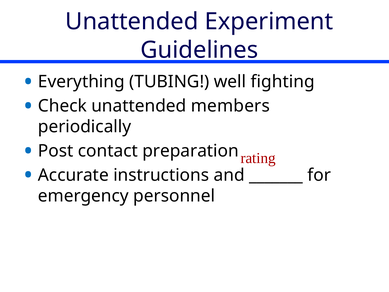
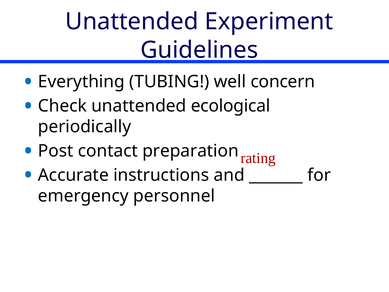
fighting: fighting -> concern (283, 82)
members: members -> ecological (231, 106)
